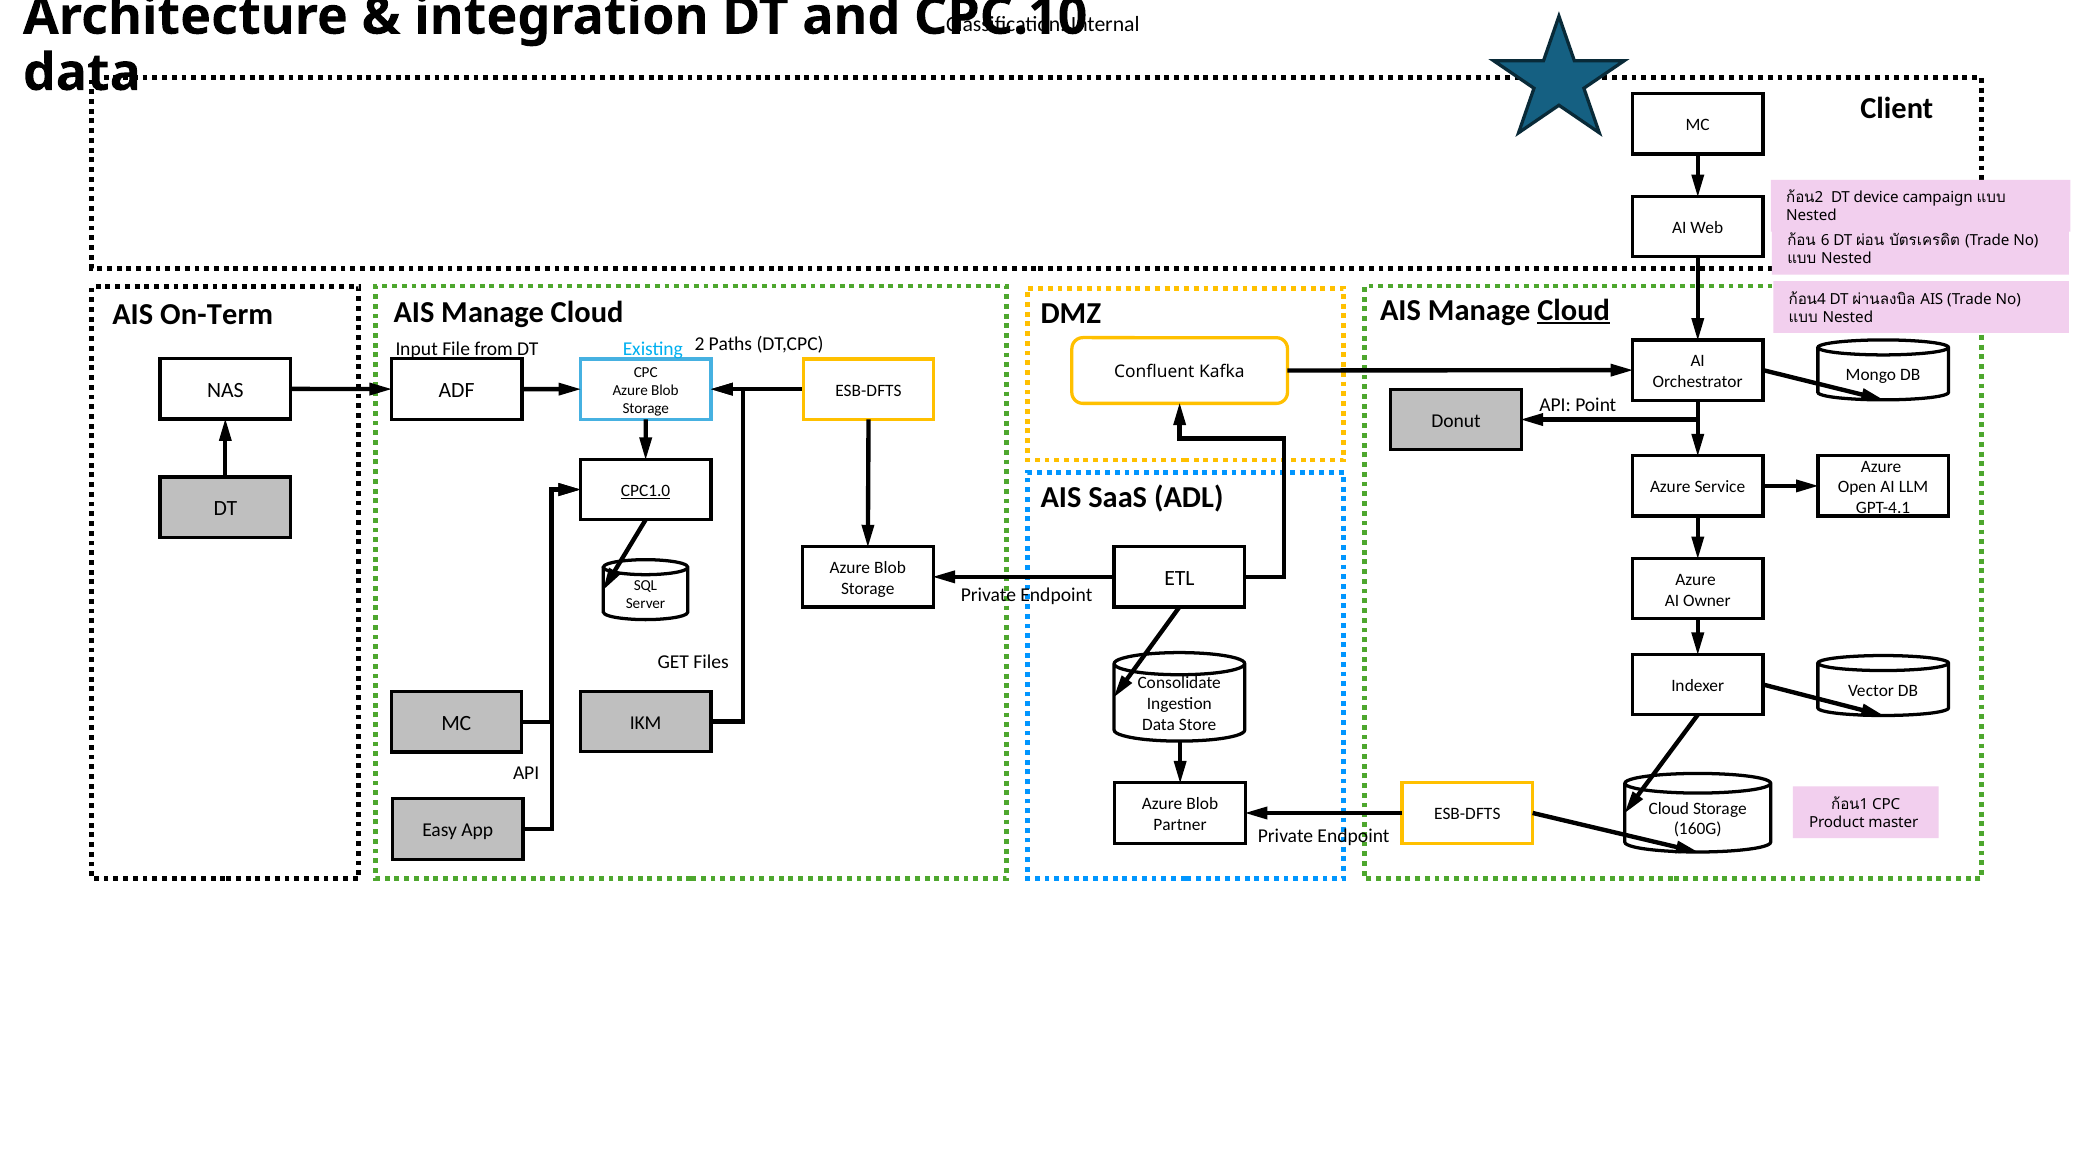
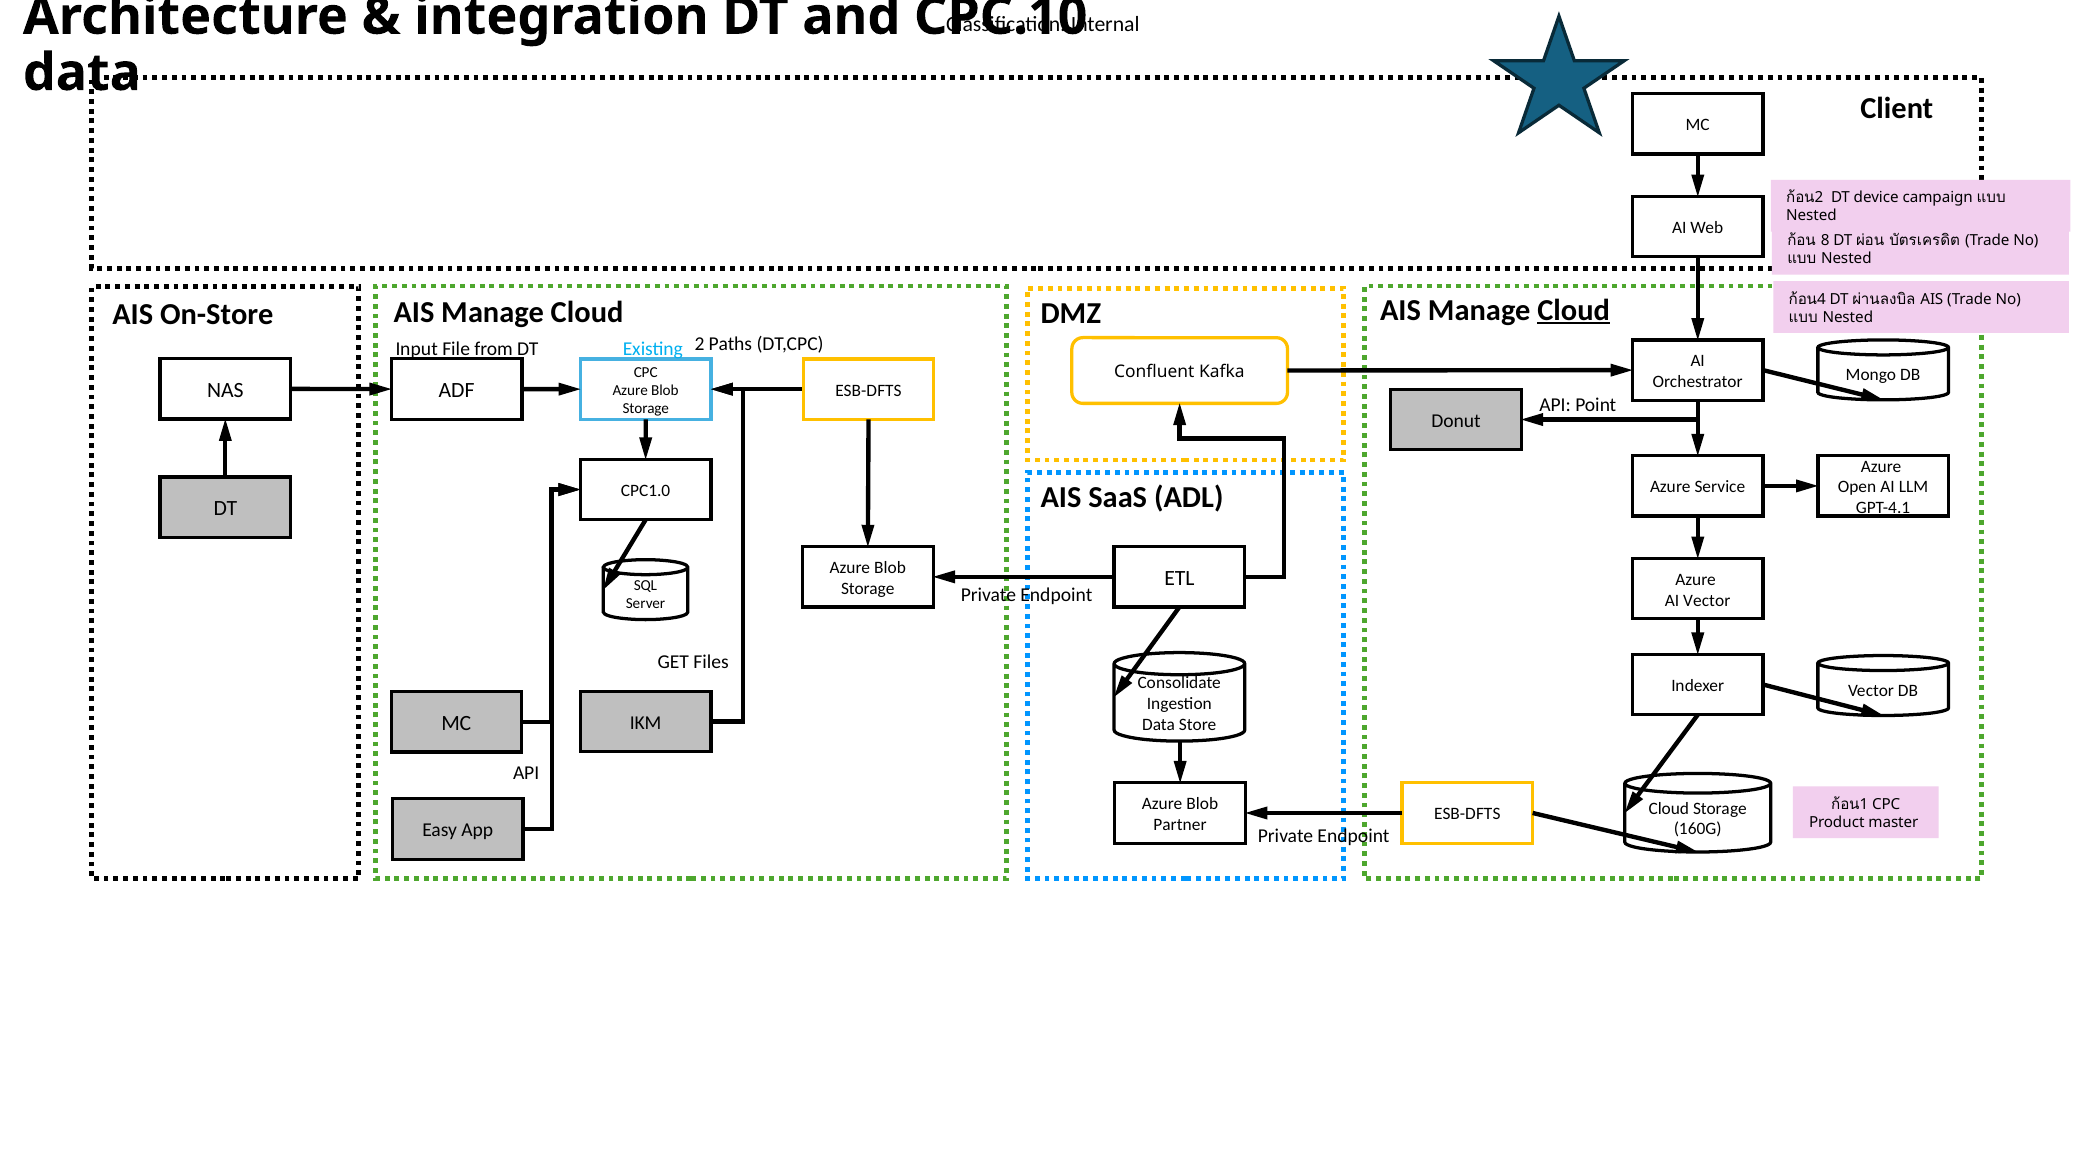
6: 6 -> 8 (1825, 241)
On-Term: On-Term -> On-Store (217, 315)
CPC1.0 underline: present -> none (646, 491)
AI Owner: Owner -> Vector (1707, 600)
